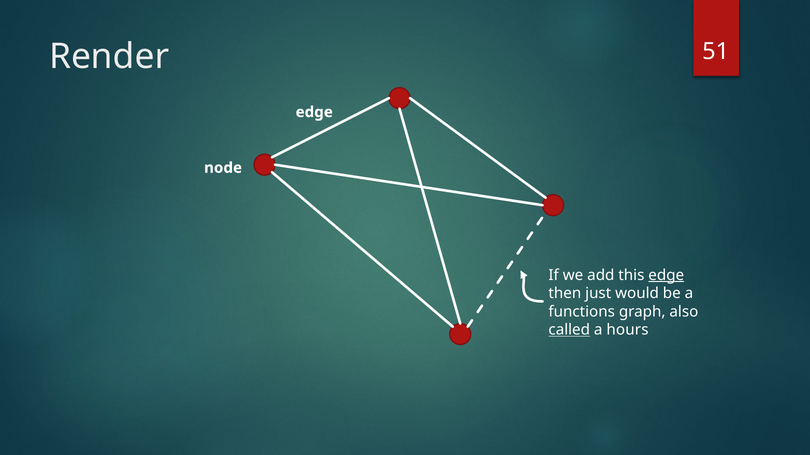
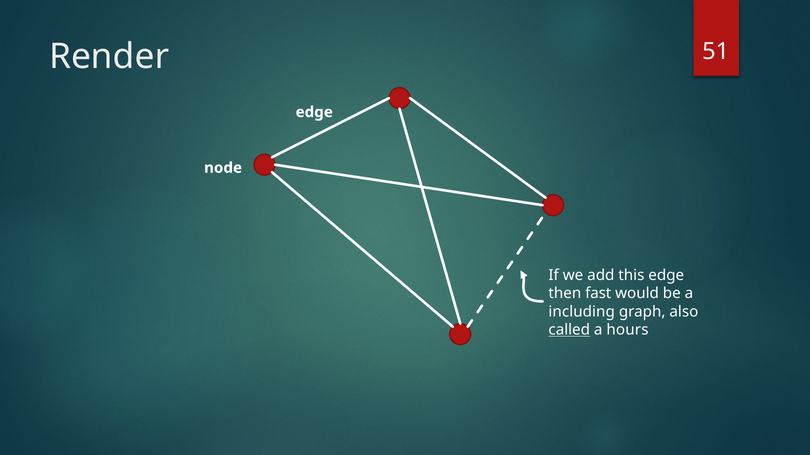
edge underline: present -> none (666, 276)
just: just -> fast (598, 294)
functions: functions -> including (582, 312)
